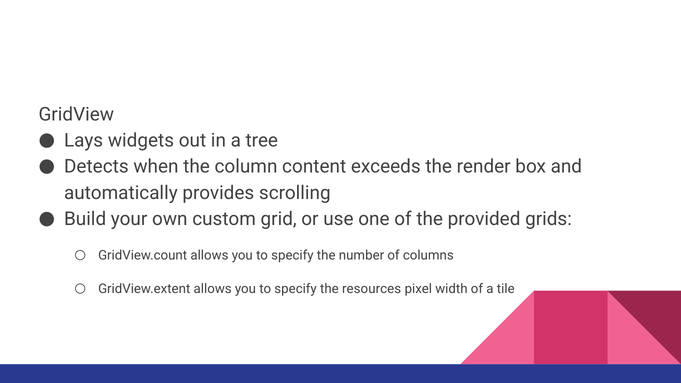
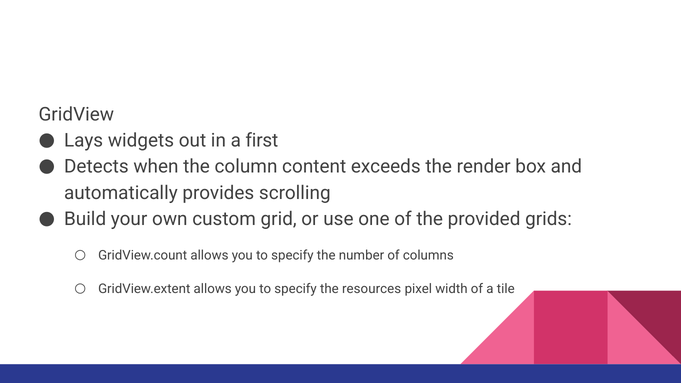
tree: tree -> first (262, 141)
